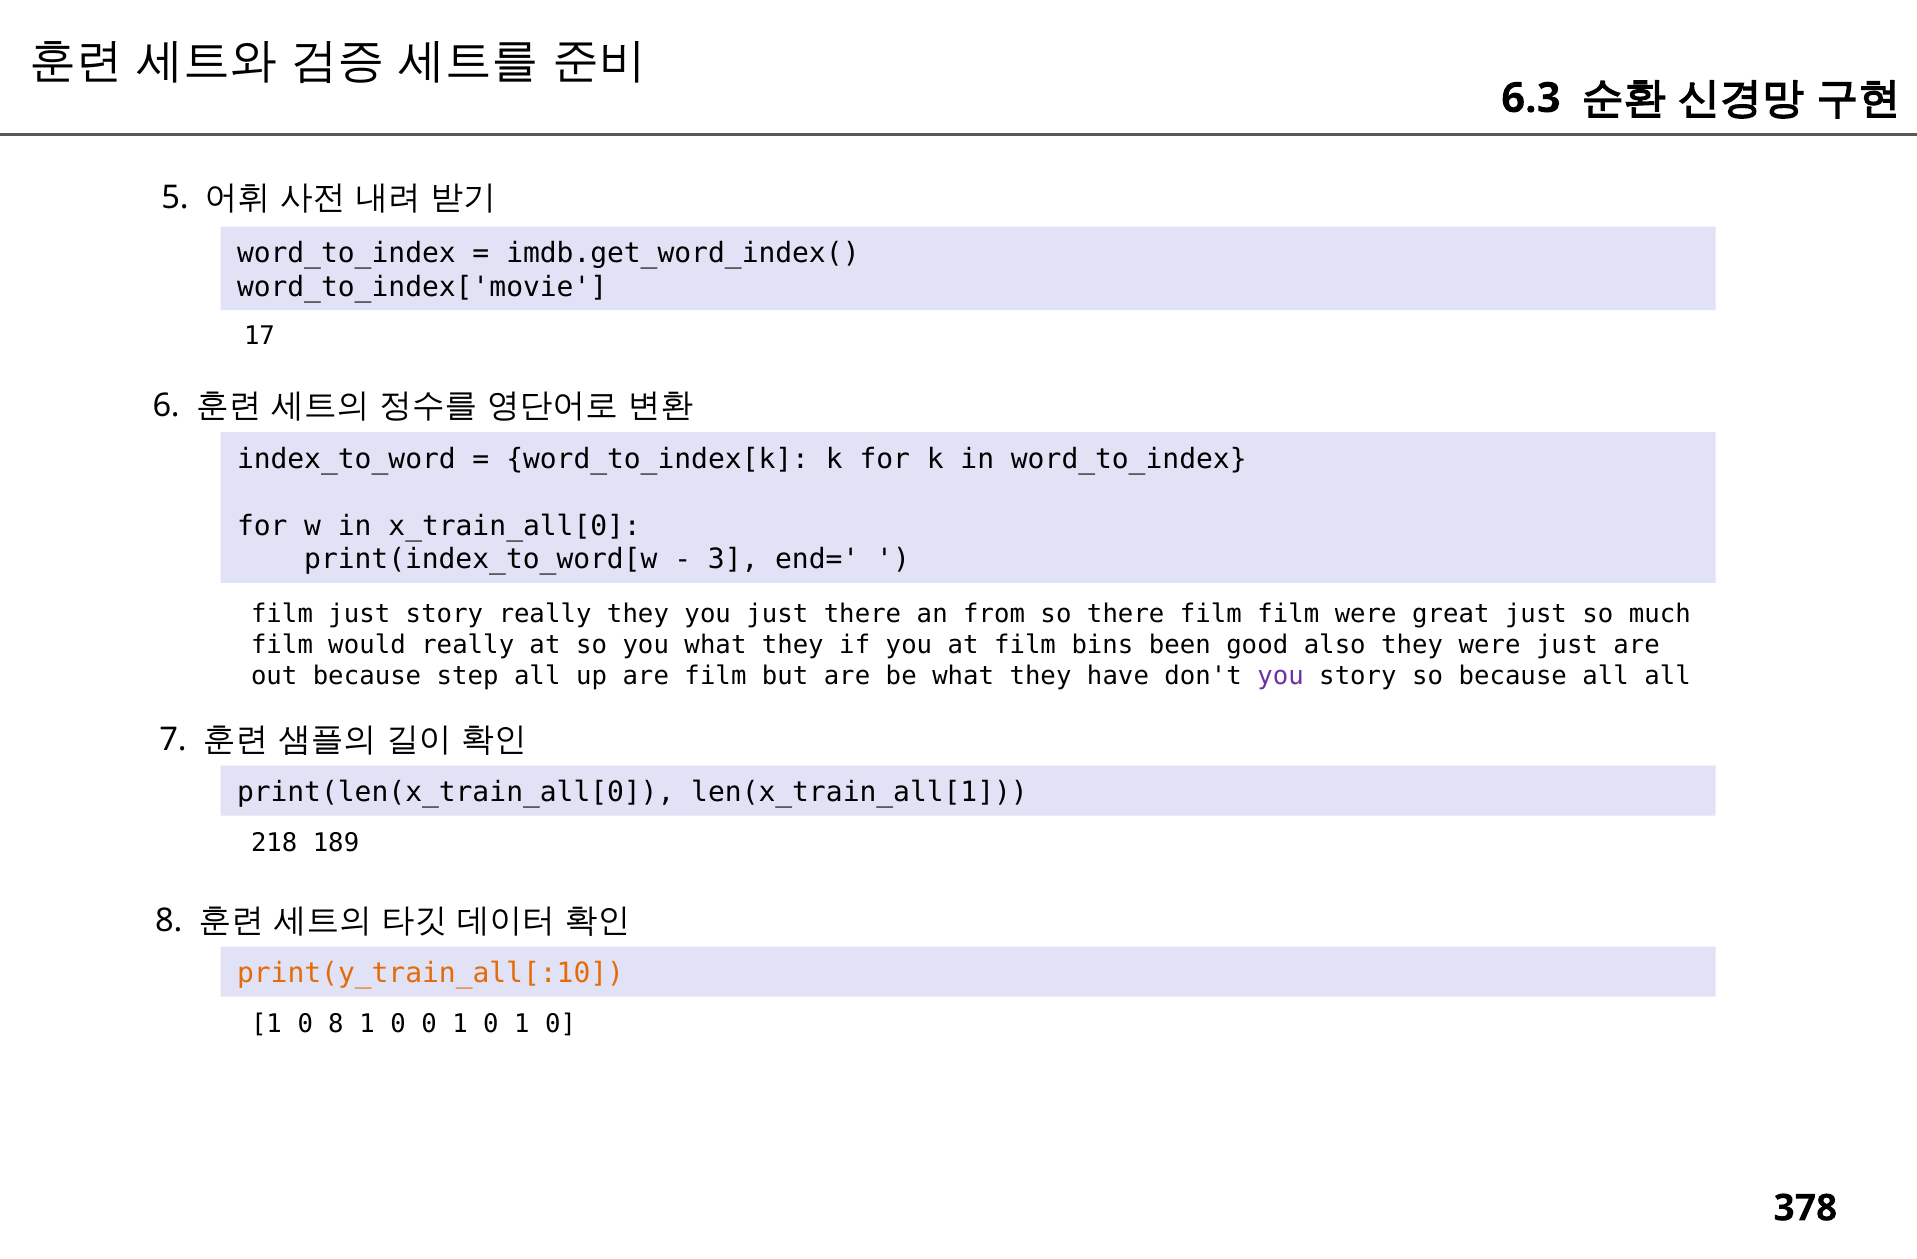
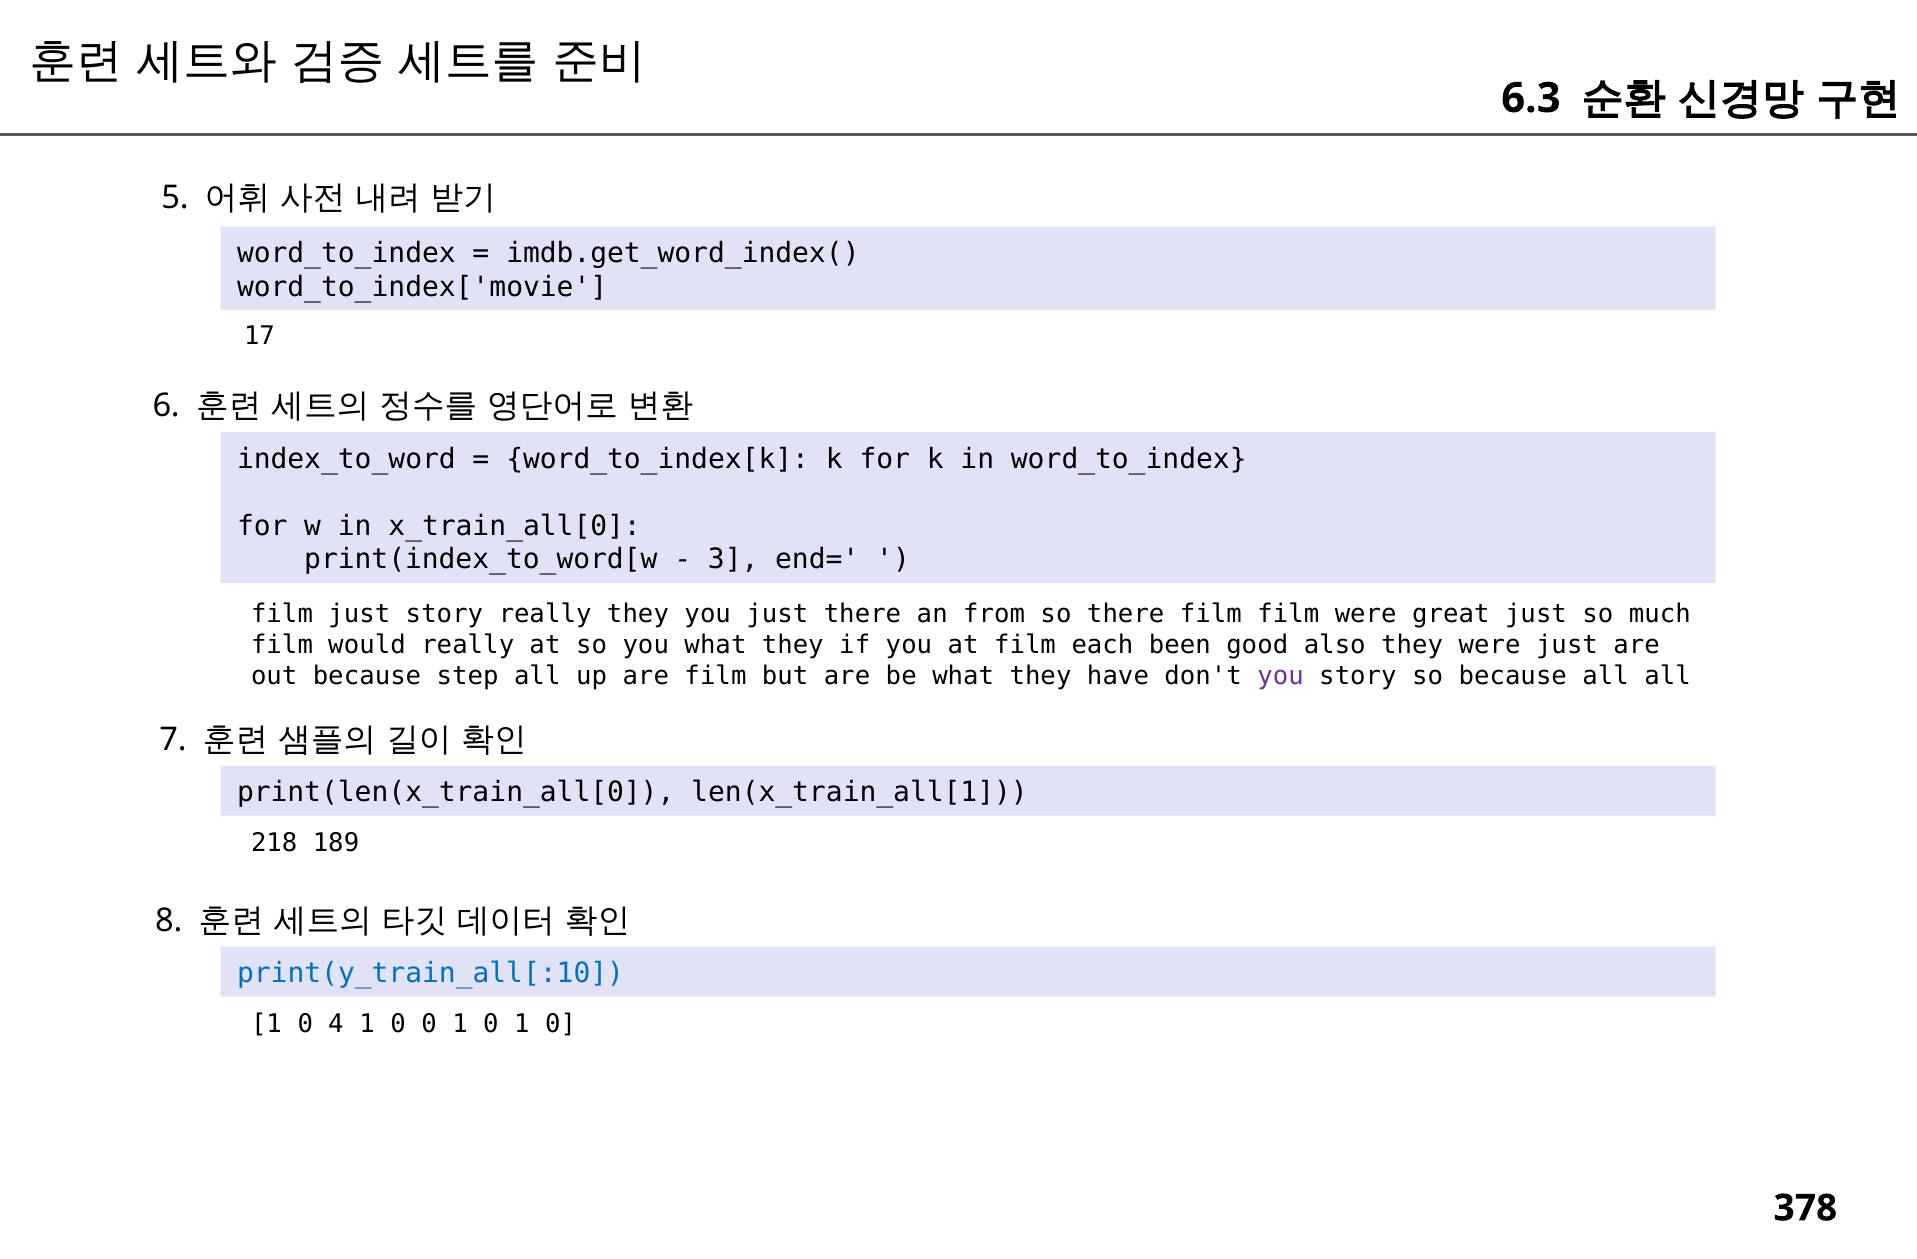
bins: bins -> each (1102, 645)
print(y_train_all[:10 colour: orange -> blue (431, 974)
0 8: 8 -> 4 (336, 1024)
